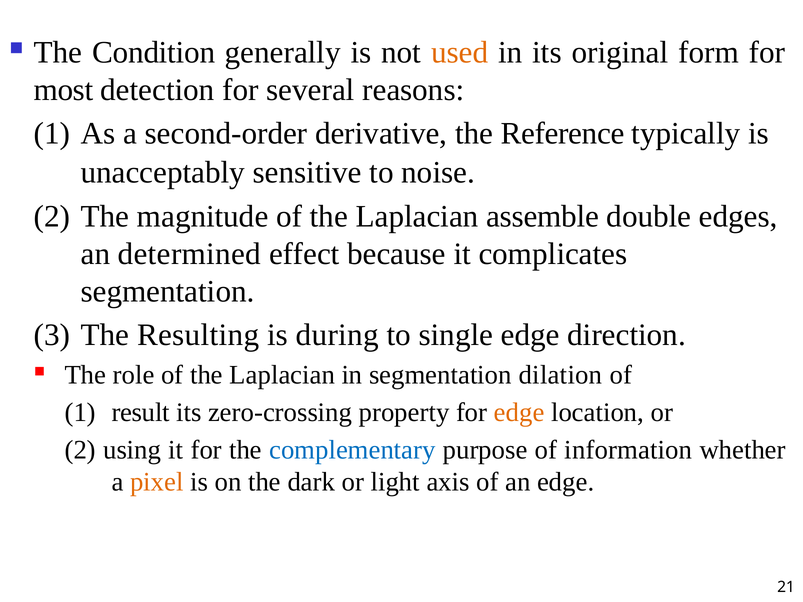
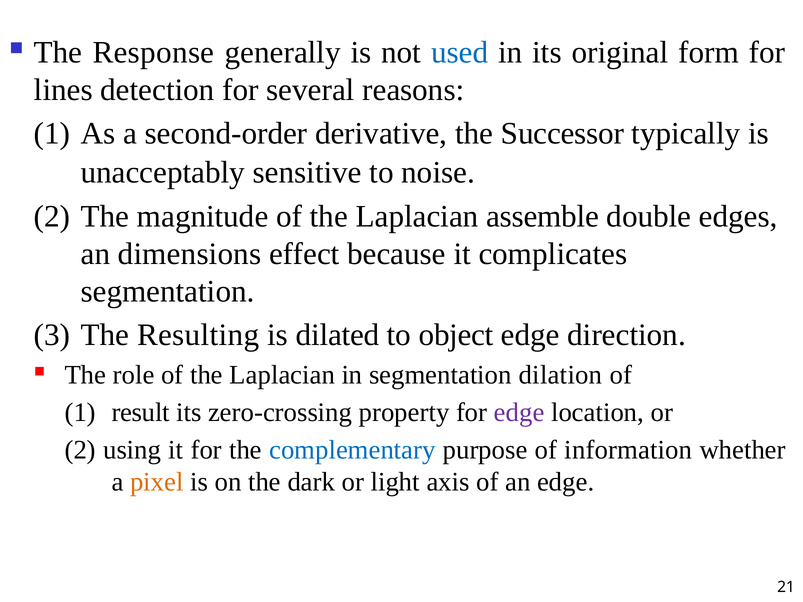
Condition: Condition -> Response (153, 52)
used colour: orange -> blue (460, 52)
most: most -> lines (63, 90)
Reference: Reference -> Successor (562, 134)
determined: determined -> dimensions (190, 254)
during: during -> dilated (338, 335)
single: single -> object (456, 335)
edge colour: orange -> purple (519, 413)
